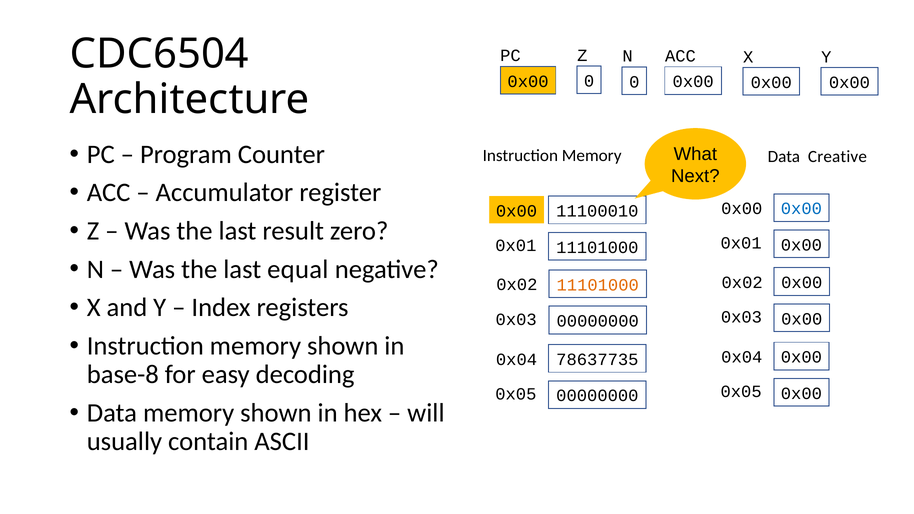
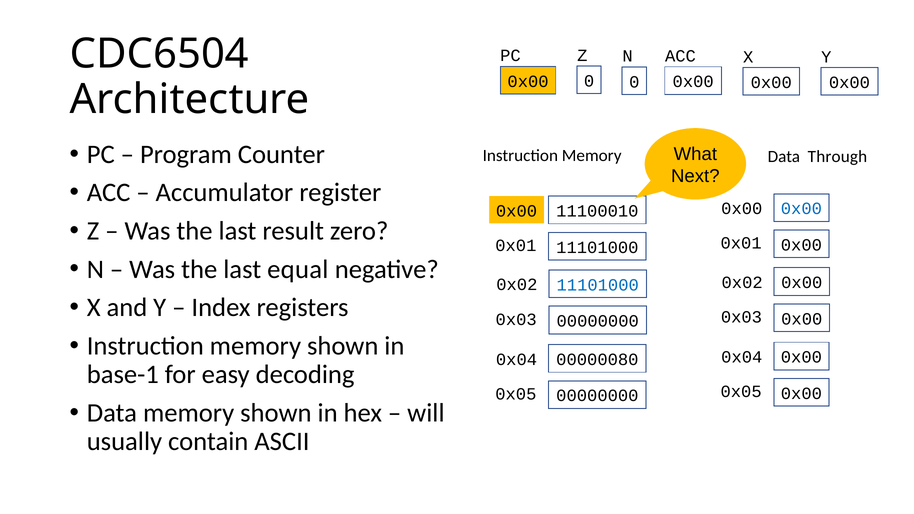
Creative: Creative -> Through (837, 157)
11101000 colour: orange -> blue (598, 285)
78637735: 78637735 -> 00000080 (597, 360)
base-8: base-8 -> base-1 (123, 375)
